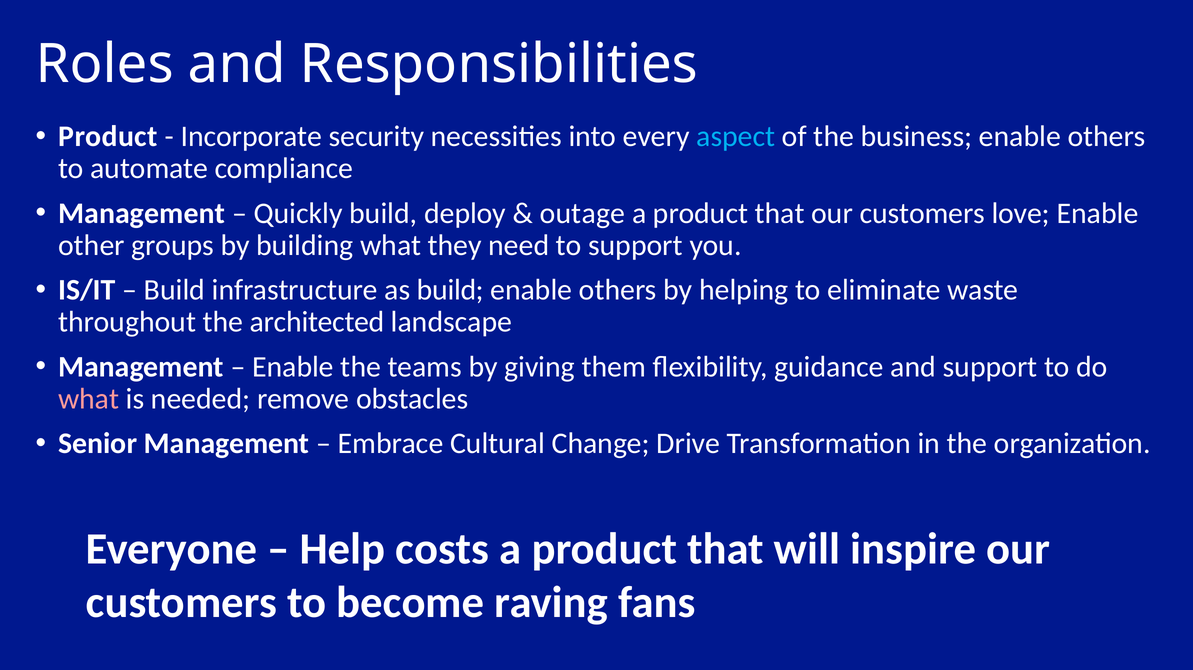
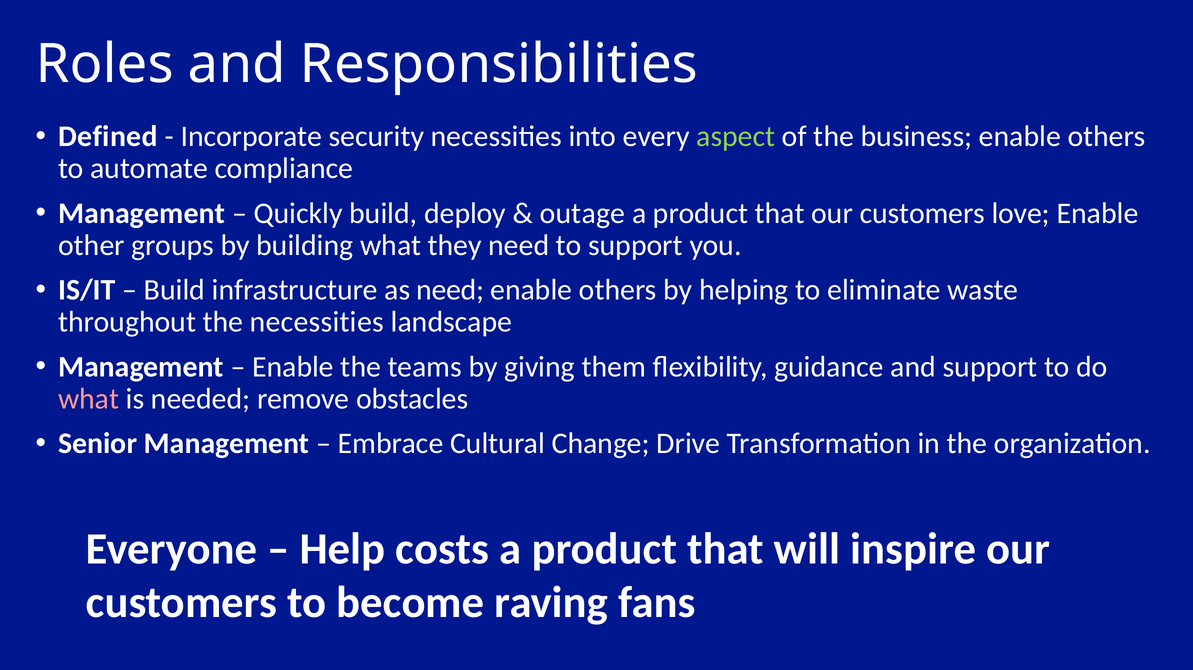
Product: Product -> Defined (108, 137)
aspect colour: light blue -> light green (736, 137)
as build: build -> need (450, 290)
the architected: architected -> necessities (317, 322)
